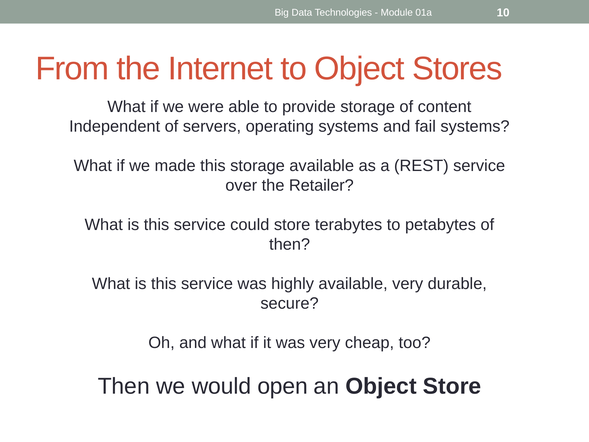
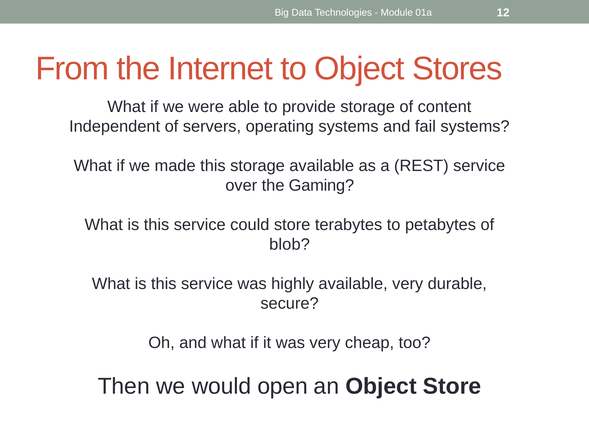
10: 10 -> 12 (503, 13)
Retailer: Retailer -> Gaming (321, 185)
then: then -> blob (290, 244)
